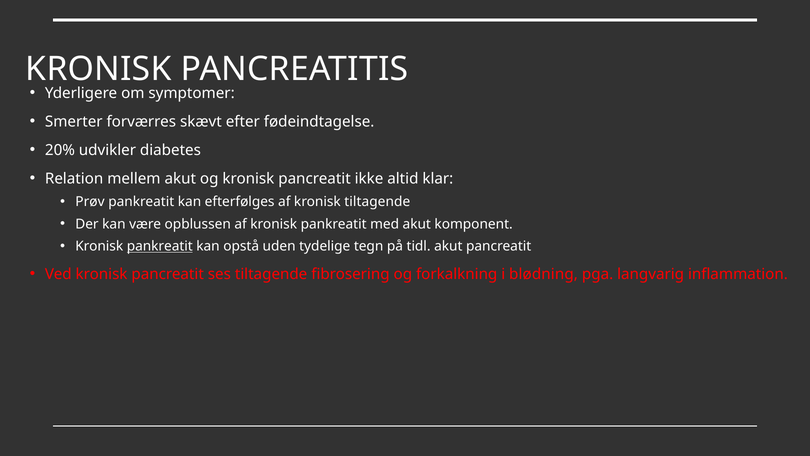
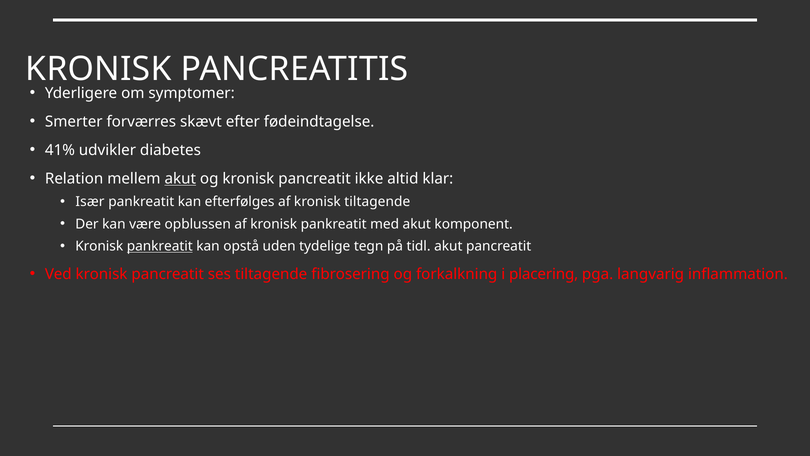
20%: 20% -> 41% (60, 150)
akut underline: none -> present (180, 179)
Prøv: Prøv -> Især (90, 202)
blødning: blødning -> placering (544, 274)
